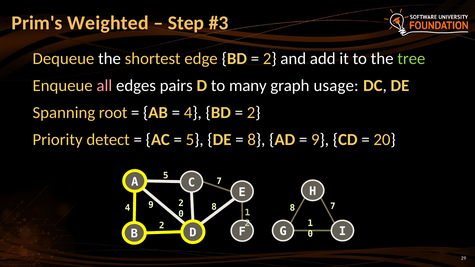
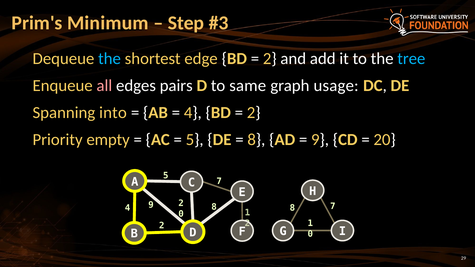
Weighted: Weighted -> Minimum (108, 23)
the colour: white -> light blue (110, 59)
tree colour: light green -> light blue (411, 59)
many: many -> same (248, 86)
root: root -> into (113, 113)
detect: detect -> empty (108, 140)
